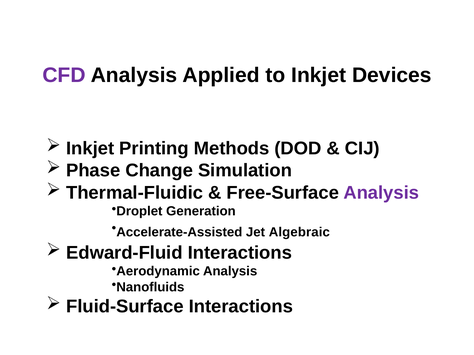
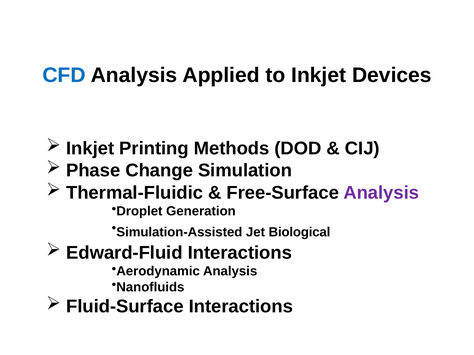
CFD colour: purple -> blue (64, 75)
Accelerate-Assisted: Accelerate-Assisted -> Simulation-Assisted (179, 233)
Algebraic: Algebraic -> Biological (299, 233)
